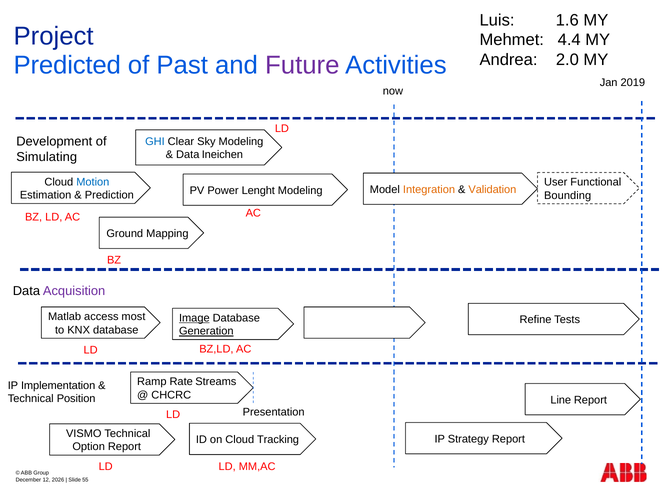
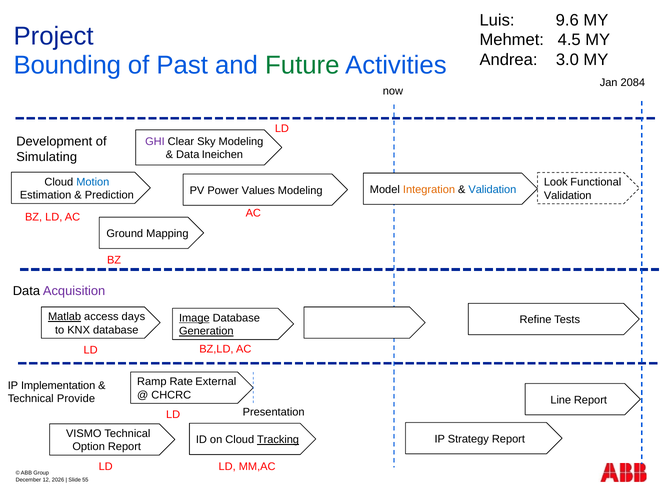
1.6: 1.6 -> 9.6 (567, 20)
4.4: 4.4 -> 4.5 (569, 40)
2.0: 2.0 -> 3.0 (567, 60)
Predicted: Predicted -> Bounding (67, 65)
Future colour: purple -> green (302, 65)
2019: 2019 -> 2084 (633, 83)
GHI colour: blue -> purple (155, 142)
User: User -> Look (556, 182)
Validation colour: orange -> blue (492, 190)
Lenght: Lenght -> Values (258, 191)
Bounding: Bounding -> Validation (568, 196)
Matlab underline: none -> present (65, 317)
most: most -> days (133, 317)
Streams: Streams -> External (216, 382)
Position: Position -> Provide (76, 399)
Tracking underline: none -> present (278, 440)
